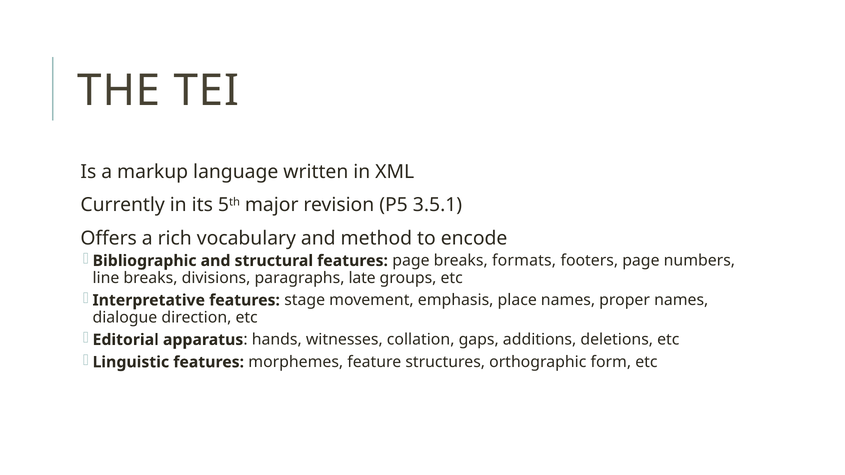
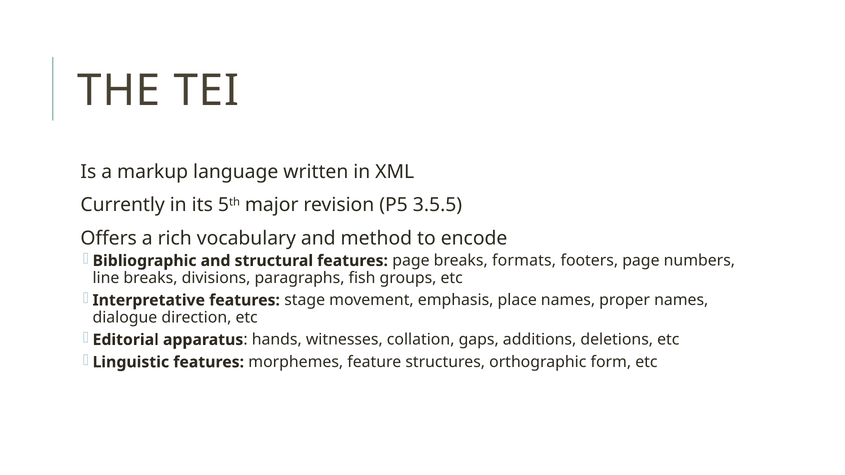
3.5.1: 3.5.1 -> 3.5.5 (438, 205)
late: late -> fish (362, 278)
